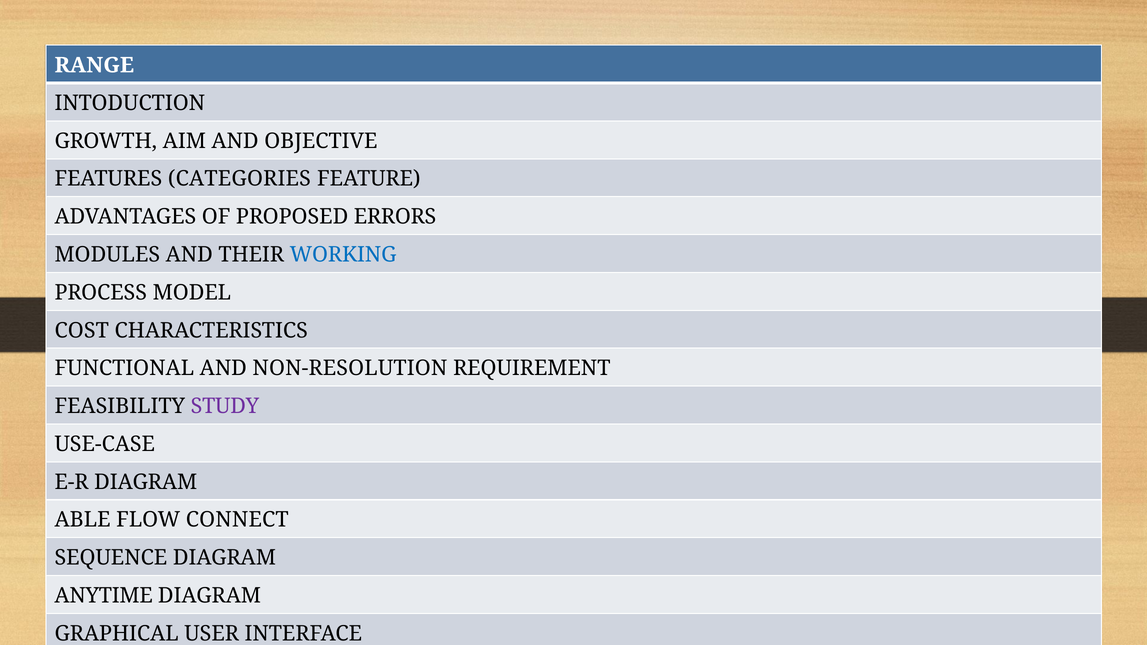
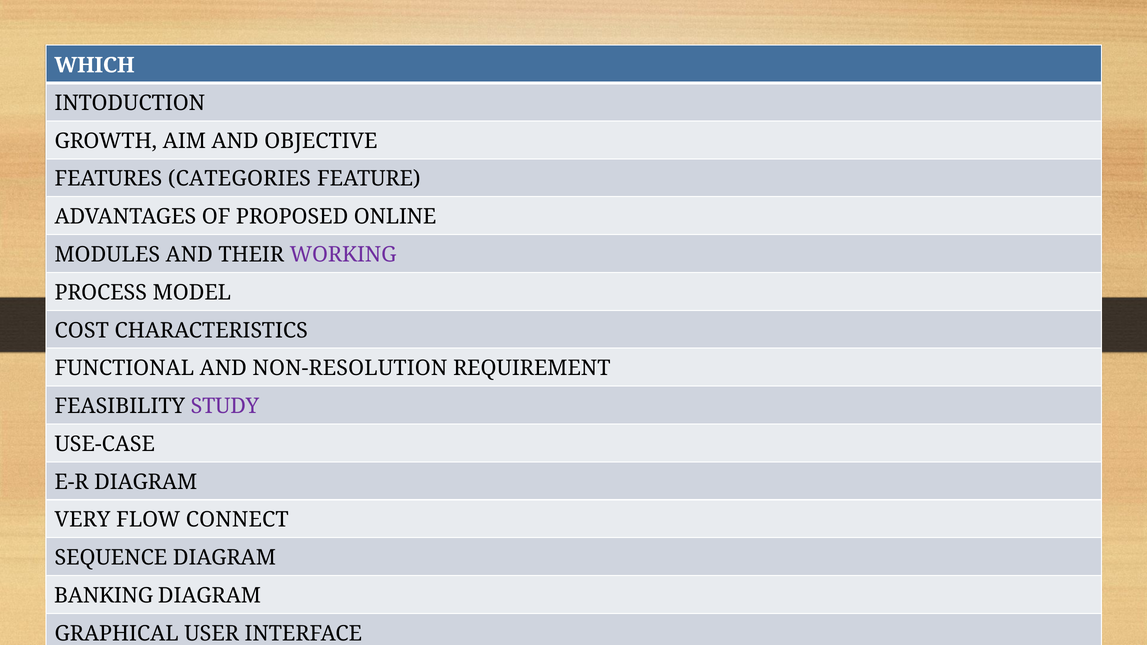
RANGE: RANGE -> WHICH (94, 65)
ERRORS: ERRORS -> ONLINE (395, 217)
WORKING colour: blue -> purple (343, 255)
ABLE: ABLE -> VERY (82, 520)
ANYTIME: ANYTIME -> BANKING (104, 596)
